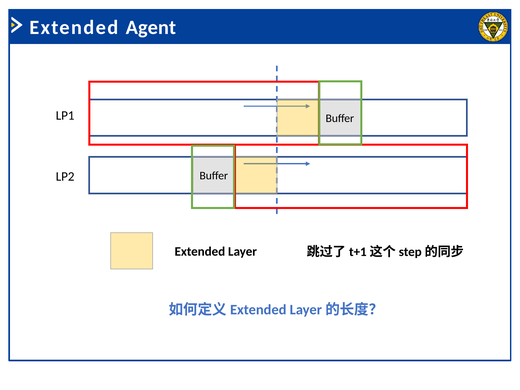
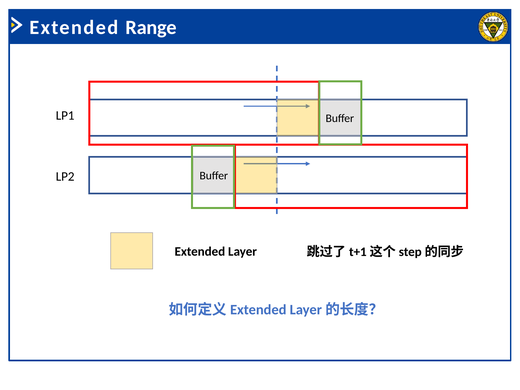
Agent: Agent -> Range (151, 27)
